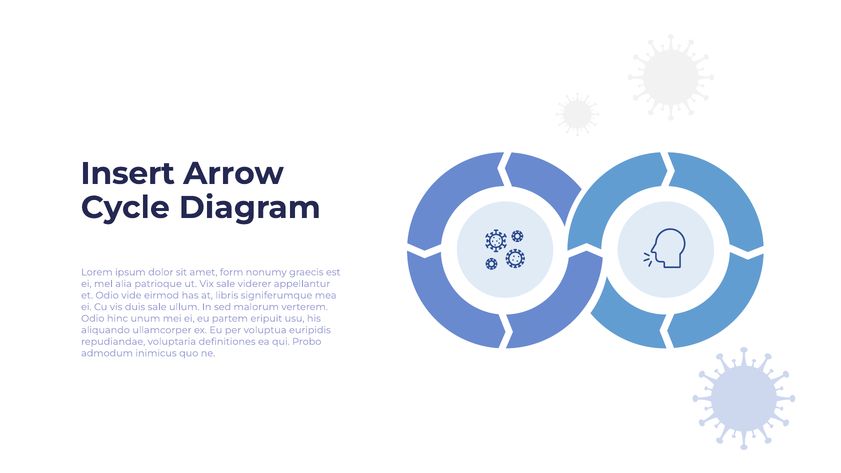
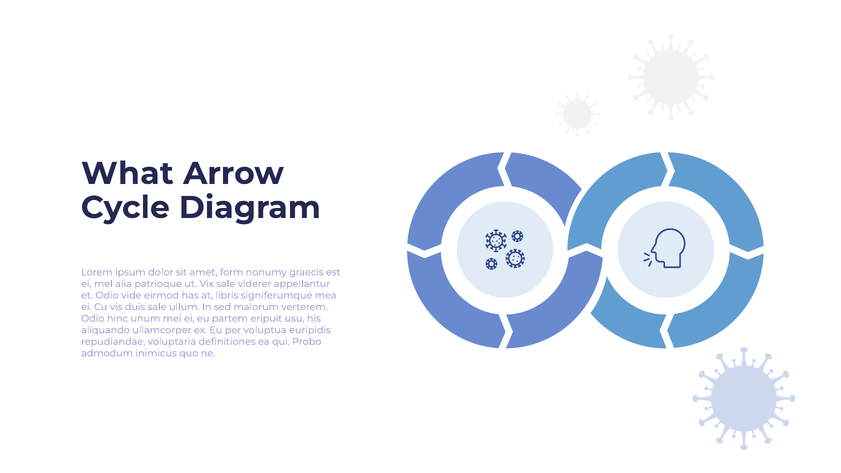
Insert: Insert -> What (127, 174)
